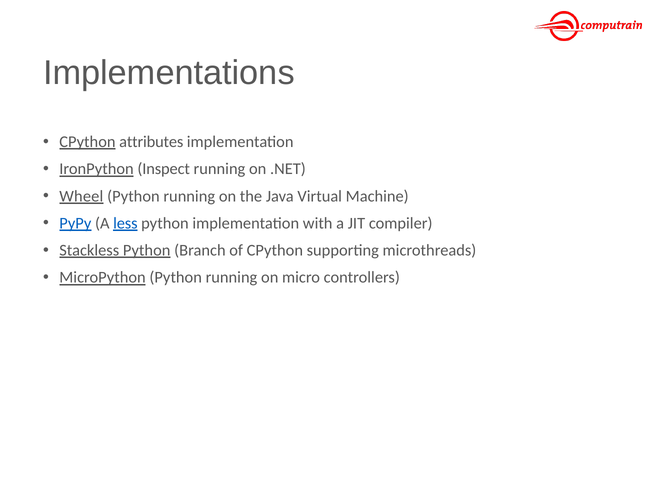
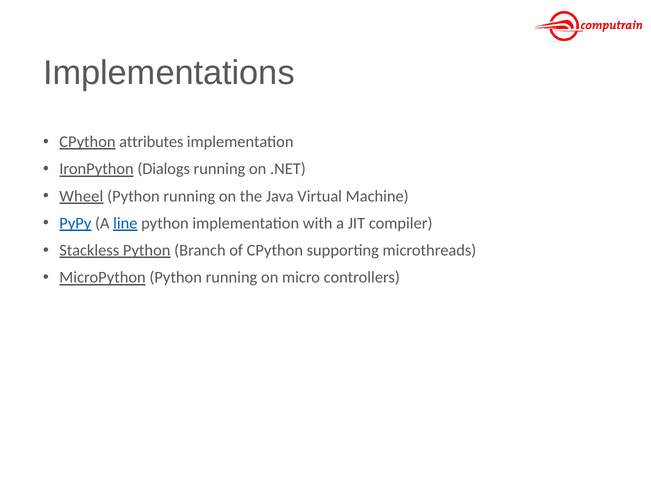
Inspect: Inspect -> Dialogs (164, 169)
less: less -> line (125, 223)
